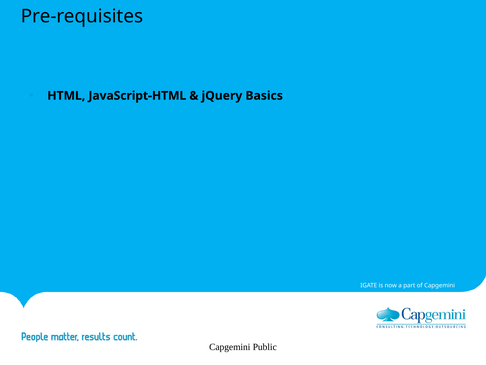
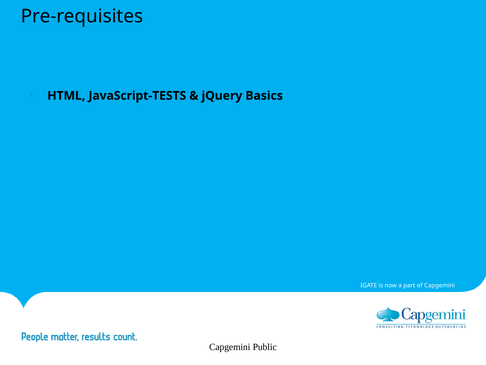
JavaScript-HTML: JavaScript-HTML -> JavaScript-TESTS (137, 96)
